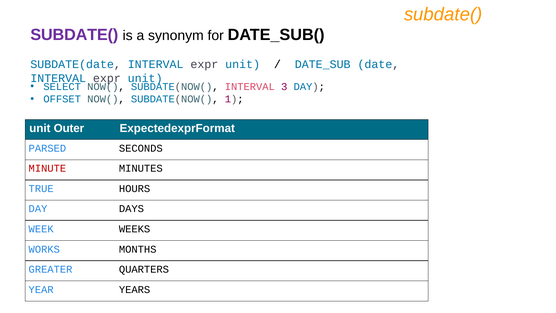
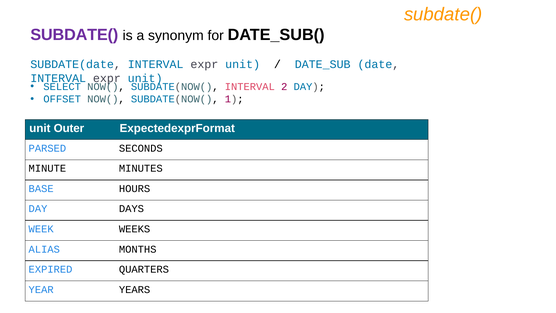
3: 3 -> 2 (284, 87)
MINUTE colour: red -> black (47, 168)
TRUE: TRUE -> BASE (41, 189)
WORKS: WORKS -> ALIAS (44, 249)
GREATER: GREATER -> EXPIRED (50, 269)
